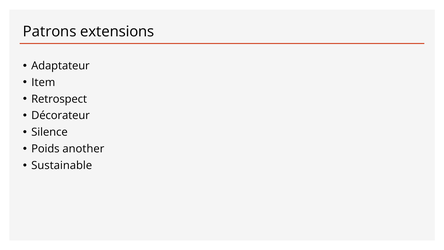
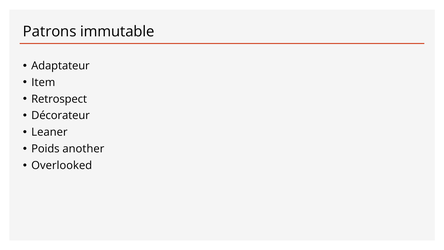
extensions: extensions -> immutable (117, 32)
Silence: Silence -> Leaner (49, 132)
Sustainable: Sustainable -> Overlooked (62, 165)
